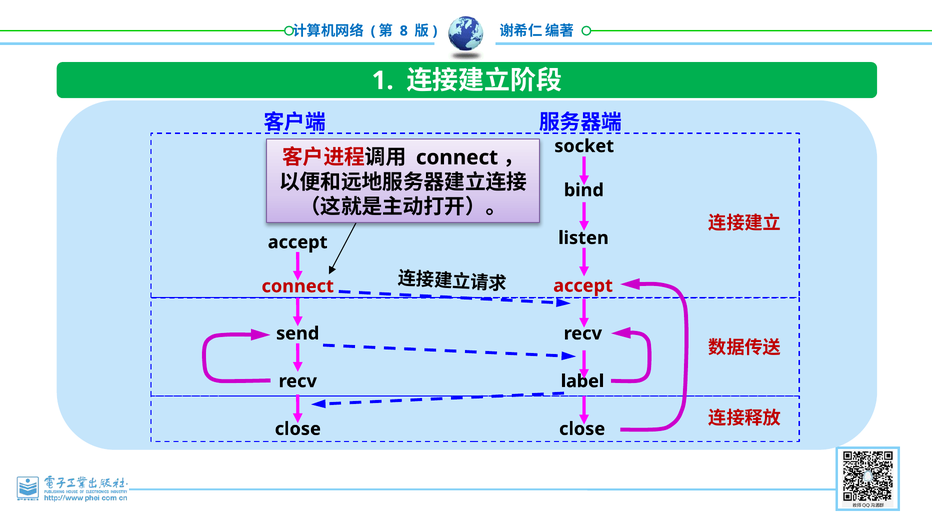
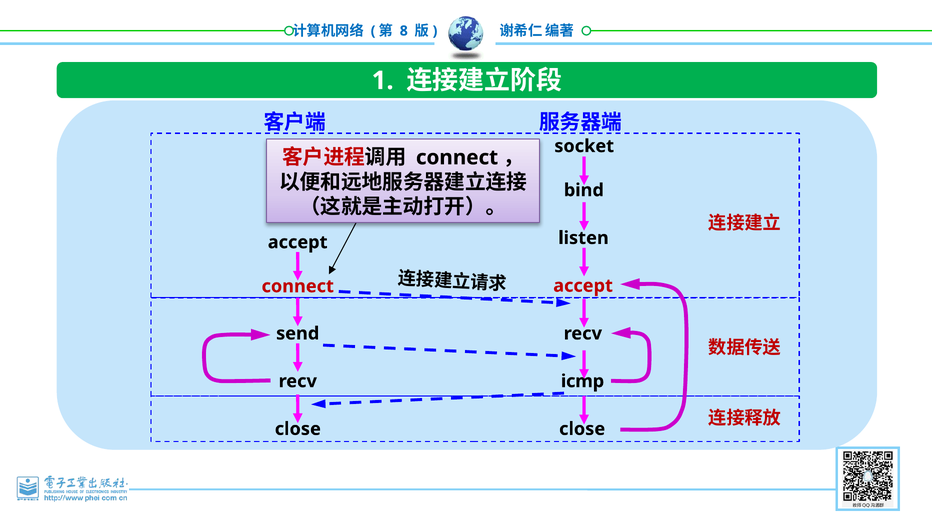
label: label -> icmp (583, 381)
